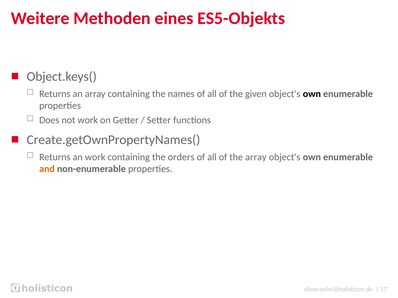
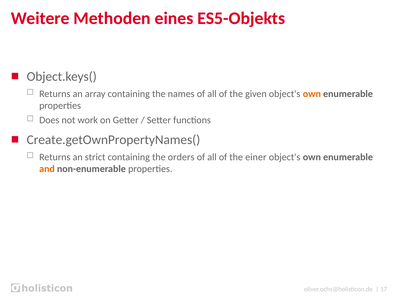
own colour: black -> orange (312, 94)
an work: work -> strict (95, 157)
the array: array -> einer (256, 157)
